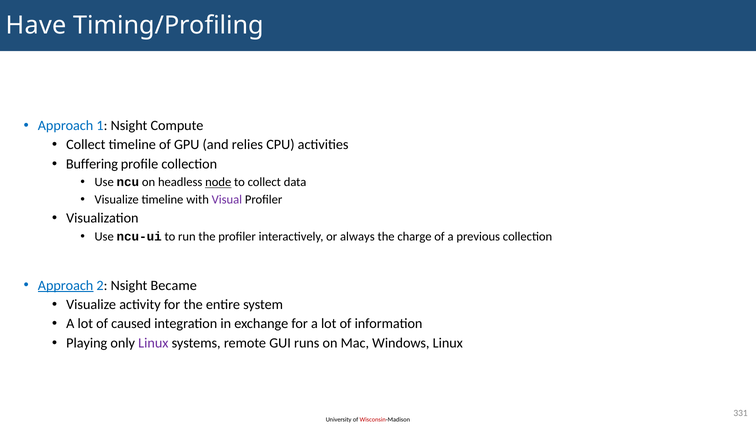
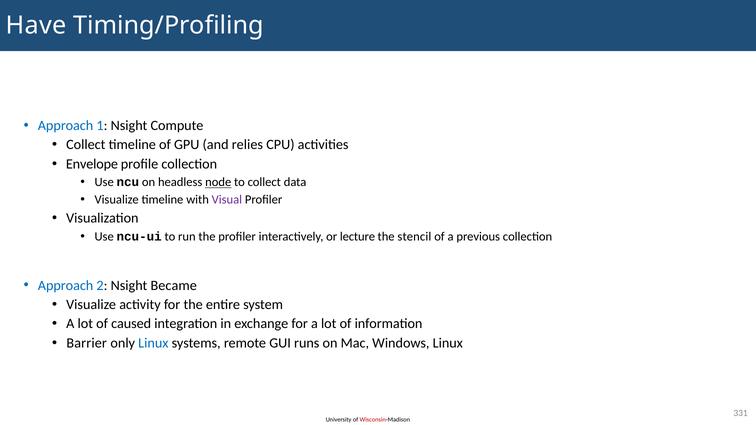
Buffering: Buffering -> Envelope (92, 164)
always: always -> lecture (357, 237)
charge: charge -> stencil (414, 237)
Approach underline: present -> none (66, 285)
Playing: Playing -> Barrier (87, 343)
Linux colour: purple -> blue (153, 343)
